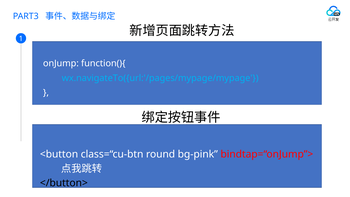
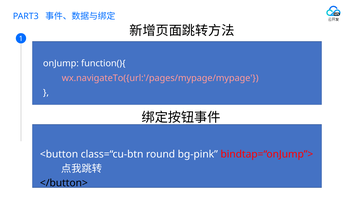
wx.navigateTo({url:'/pages/mypage/mypage colour: light blue -> pink (160, 78)
